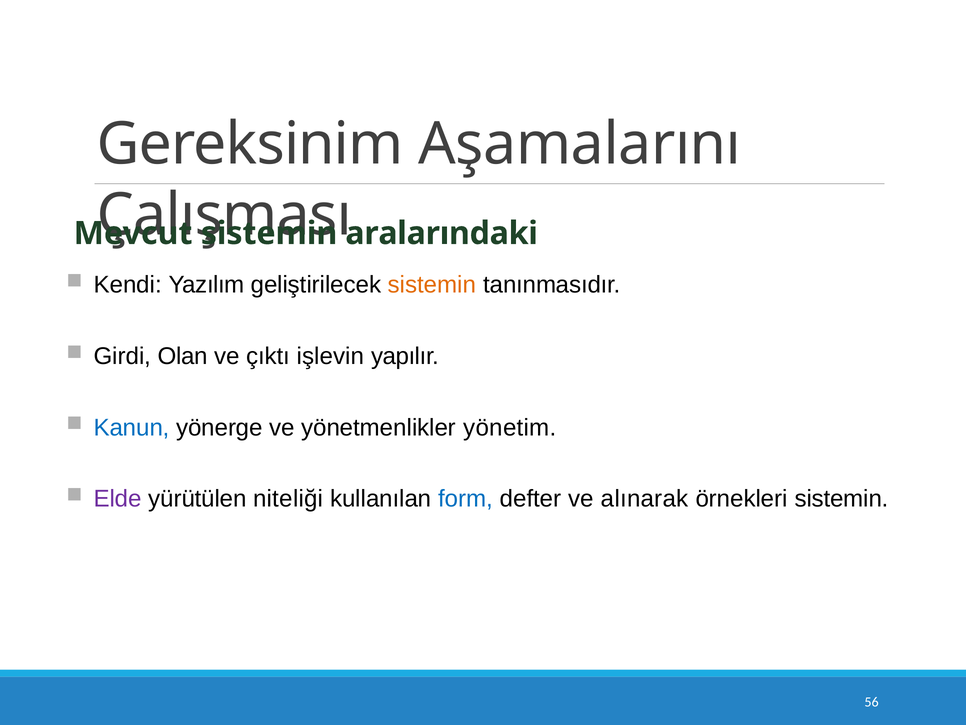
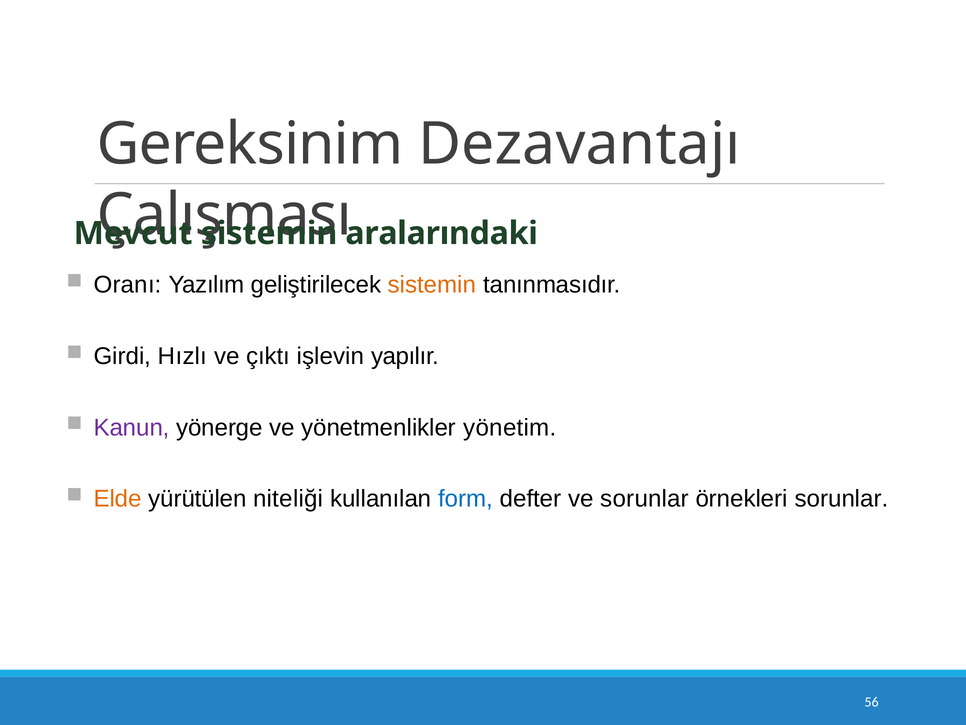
Aşamalarını: Aşamalarını -> Dezavantajı (579, 144)
Kendi: Kendi -> Oranı (128, 285)
Olan: Olan -> Hızlı (183, 356)
Kanun colour: blue -> purple (132, 427)
Elde colour: purple -> orange (118, 499)
ve alınarak: alınarak -> sorunlar (645, 499)
örnekleri sistemin: sistemin -> sorunlar (842, 499)
